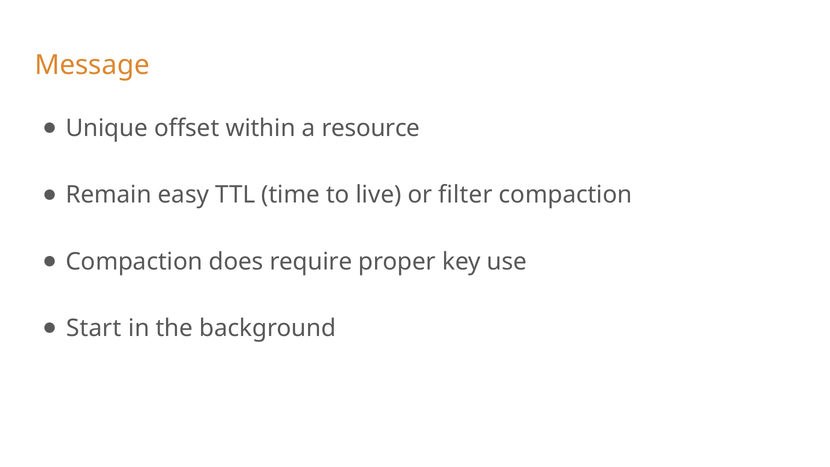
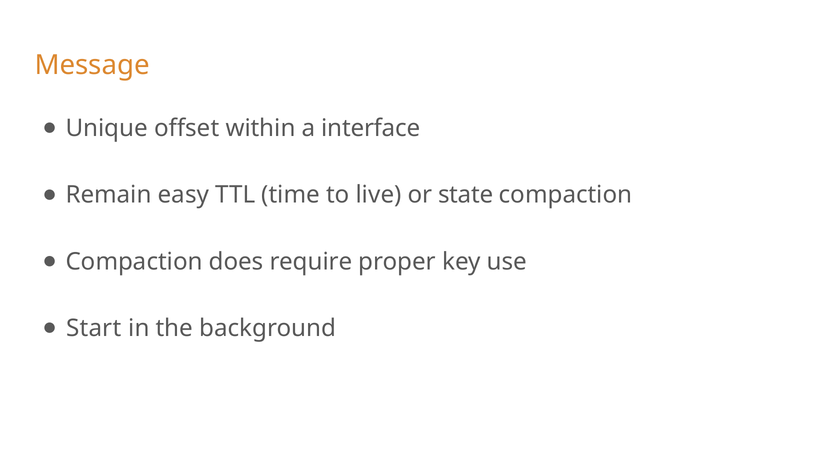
resource: resource -> interface (371, 128)
filter: filter -> state (466, 195)
